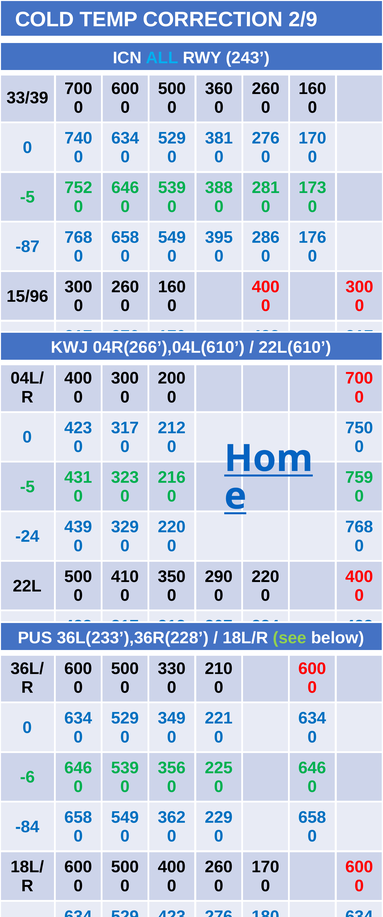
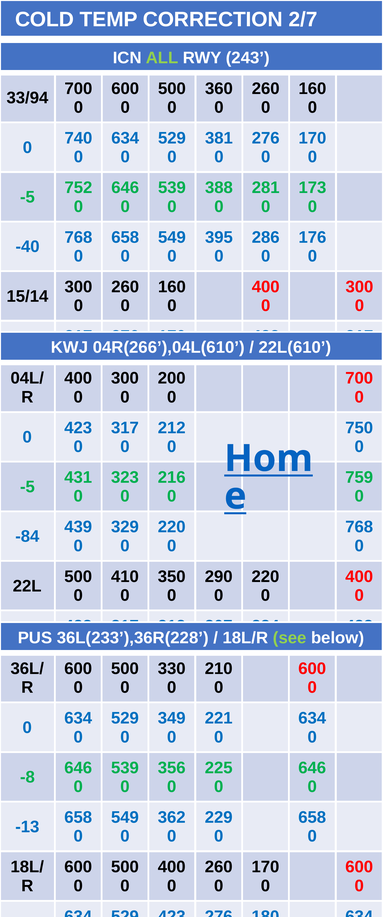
2/9: 2/9 -> 2/7 (303, 19)
ALL colour: light blue -> light green (162, 58)
33/39: 33/39 -> 33/94 (27, 98)
-87: -87 -> -40 (28, 247)
15/96: 15/96 -> 15/14 (27, 296)
-24: -24 -> -84 (27, 536)
-6: -6 -> -8 (27, 777)
-84: -84 -> -13 (27, 826)
